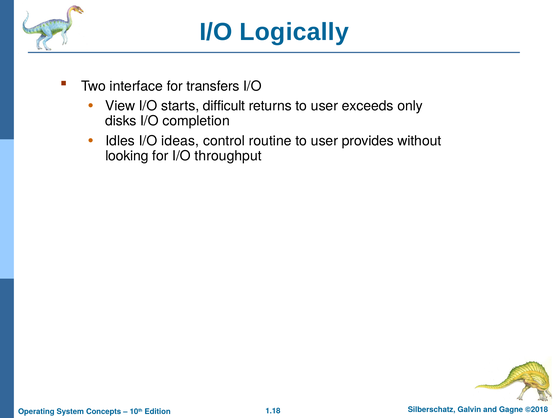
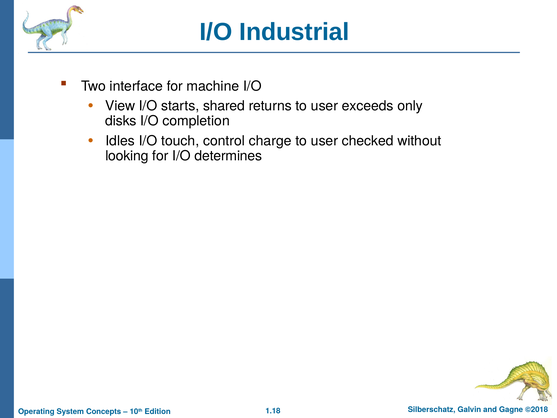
Logically: Logically -> Industrial (294, 32)
transfers: transfers -> machine (213, 86)
difficult: difficult -> shared (224, 106)
ideas: ideas -> touch (180, 141)
routine: routine -> charge (270, 141)
provides: provides -> checked (368, 141)
throughput: throughput -> determines (228, 156)
